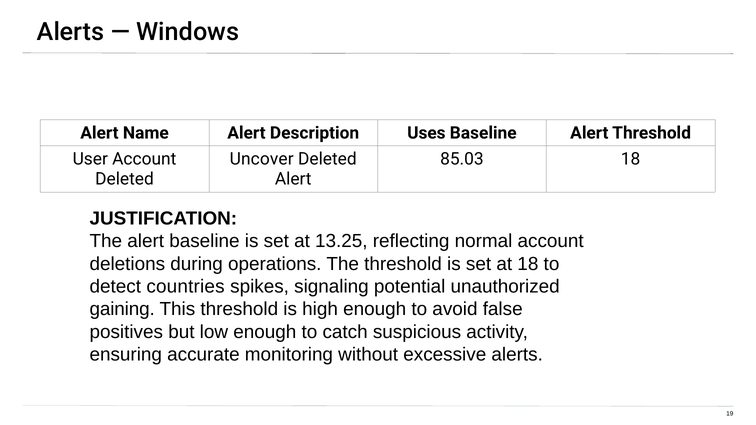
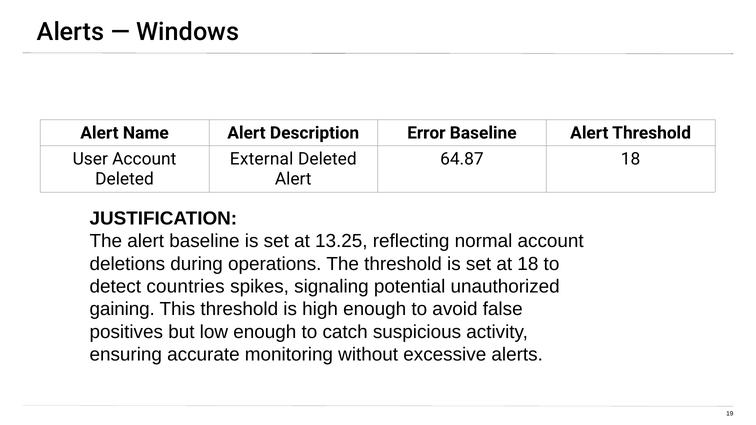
Uses: Uses -> Error (426, 133)
Uncover: Uncover -> External (262, 159)
85.03: 85.03 -> 64.87 (462, 159)
